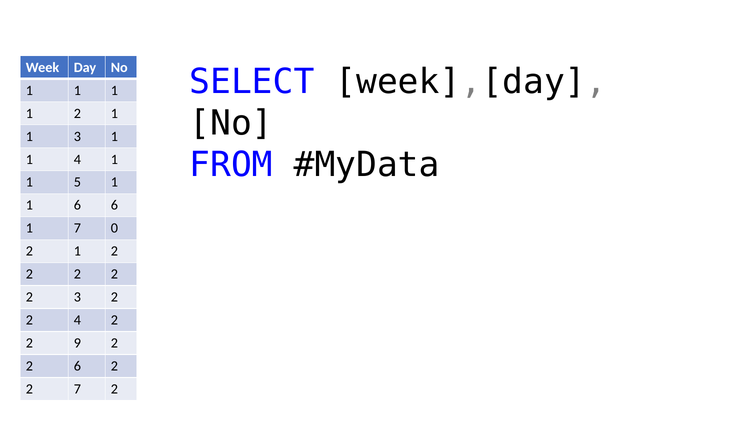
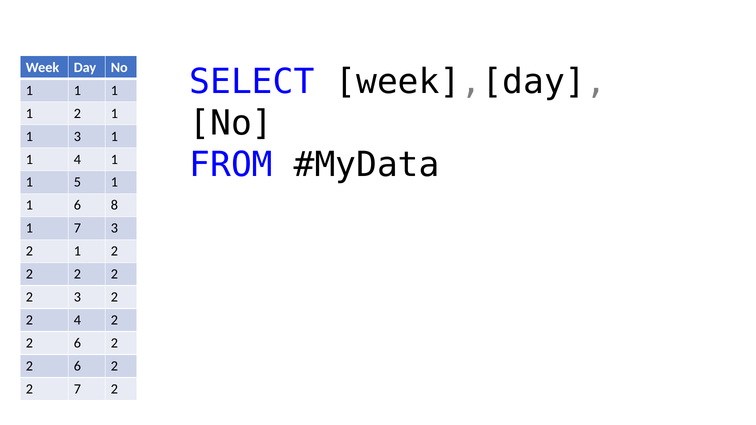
6 6: 6 -> 8 (114, 205)
7 0: 0 -> 3 (114, 228)
9: 9 -> 6 (77, 343)
